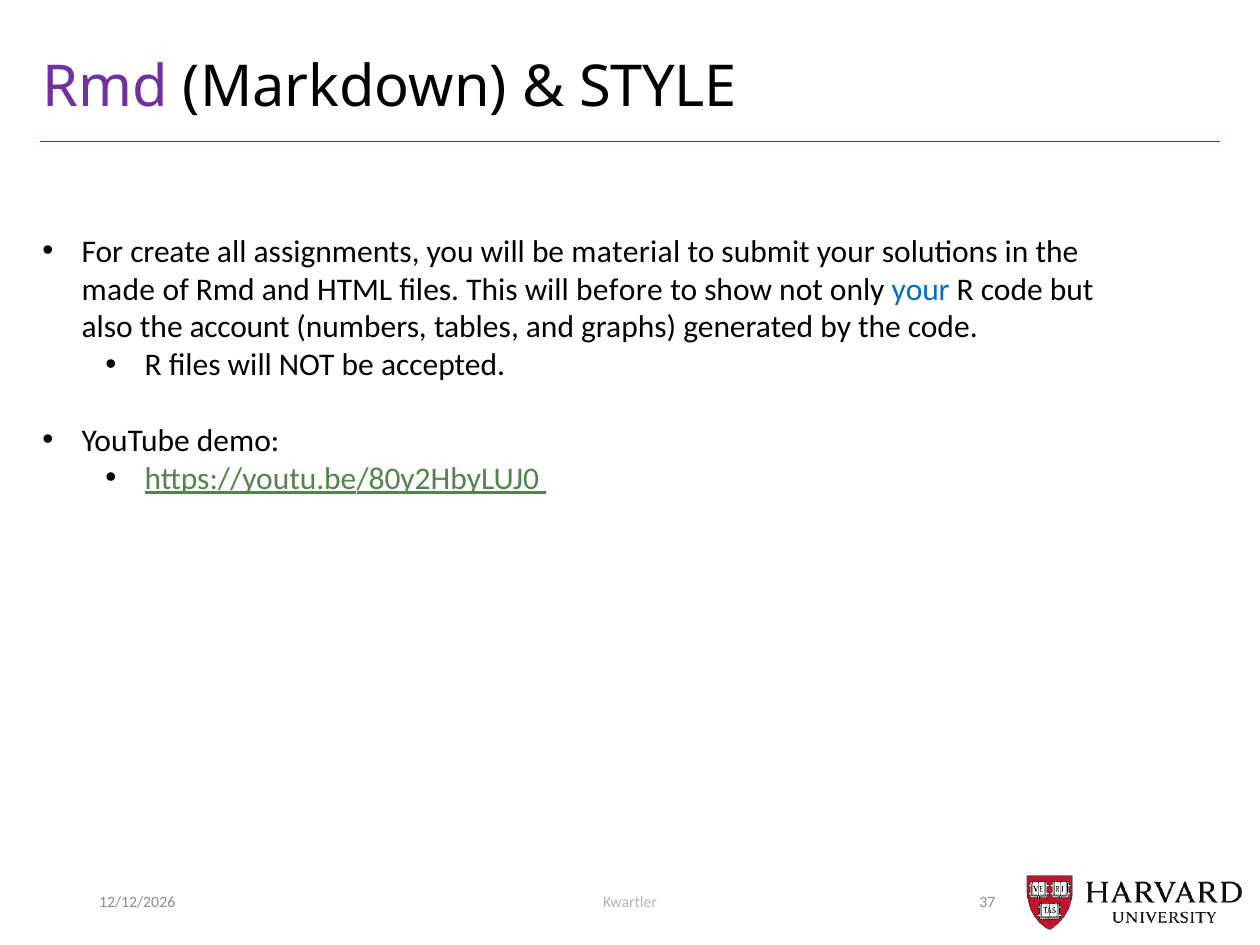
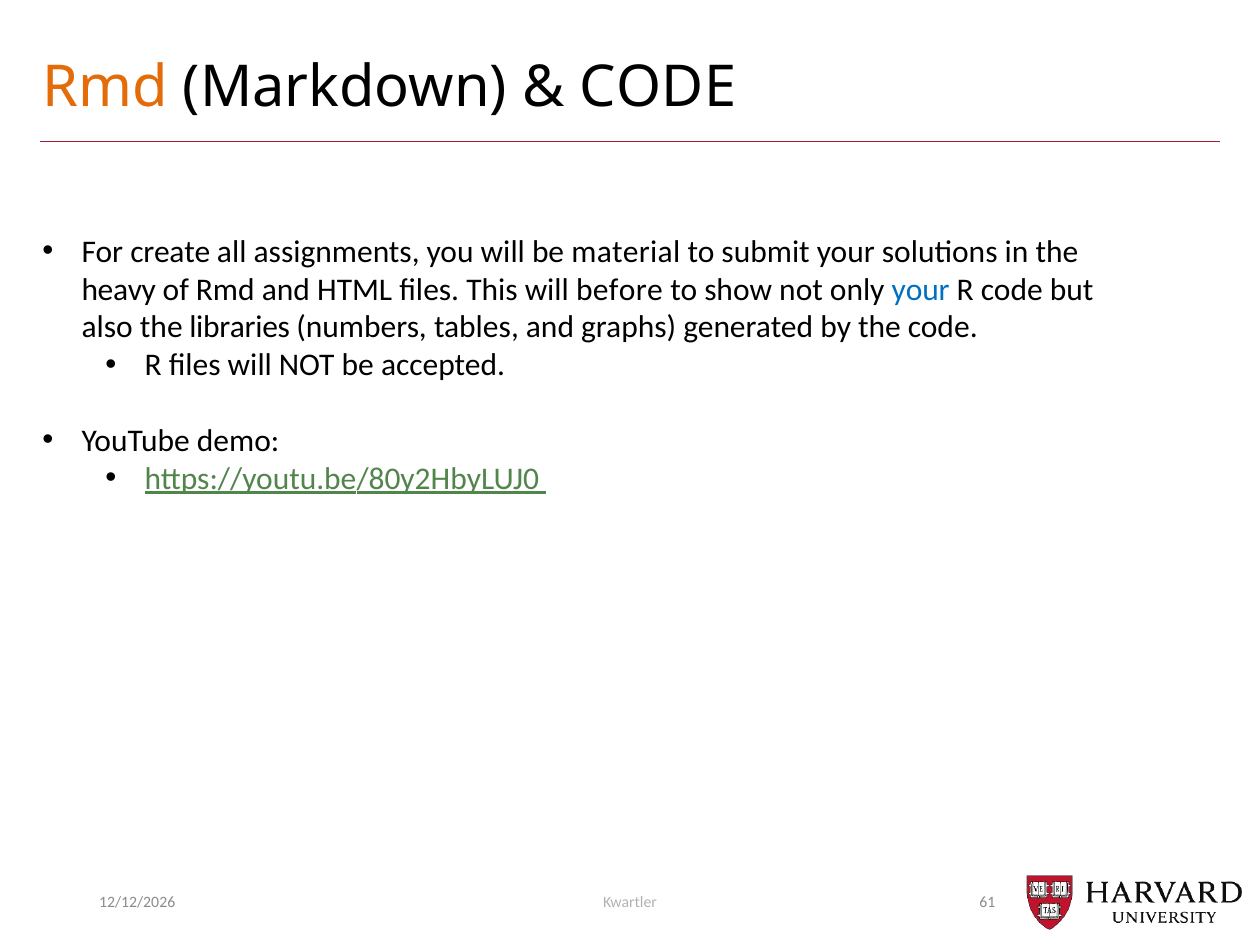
Rmd colour: purple -> orange (105, 87)
STYLE: STYLE -> CODE (658, 87)
made: made -> heavy (119, 290)
account: account -> libraries (240, 328)
37: 37 -> 61 (987, 902)
